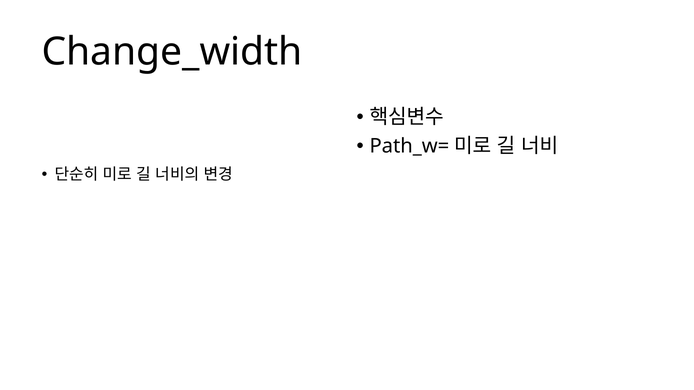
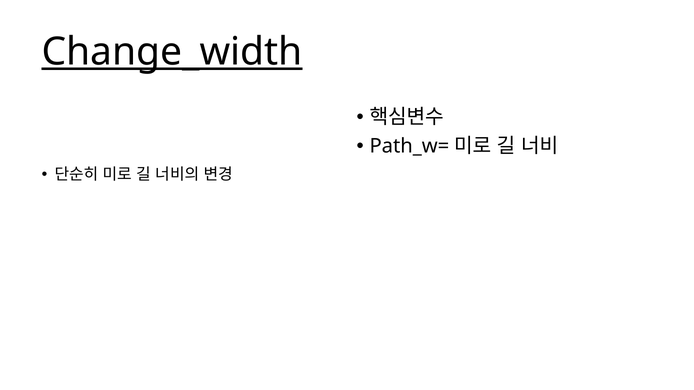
Change_width underline: none -> present (172, 52)
